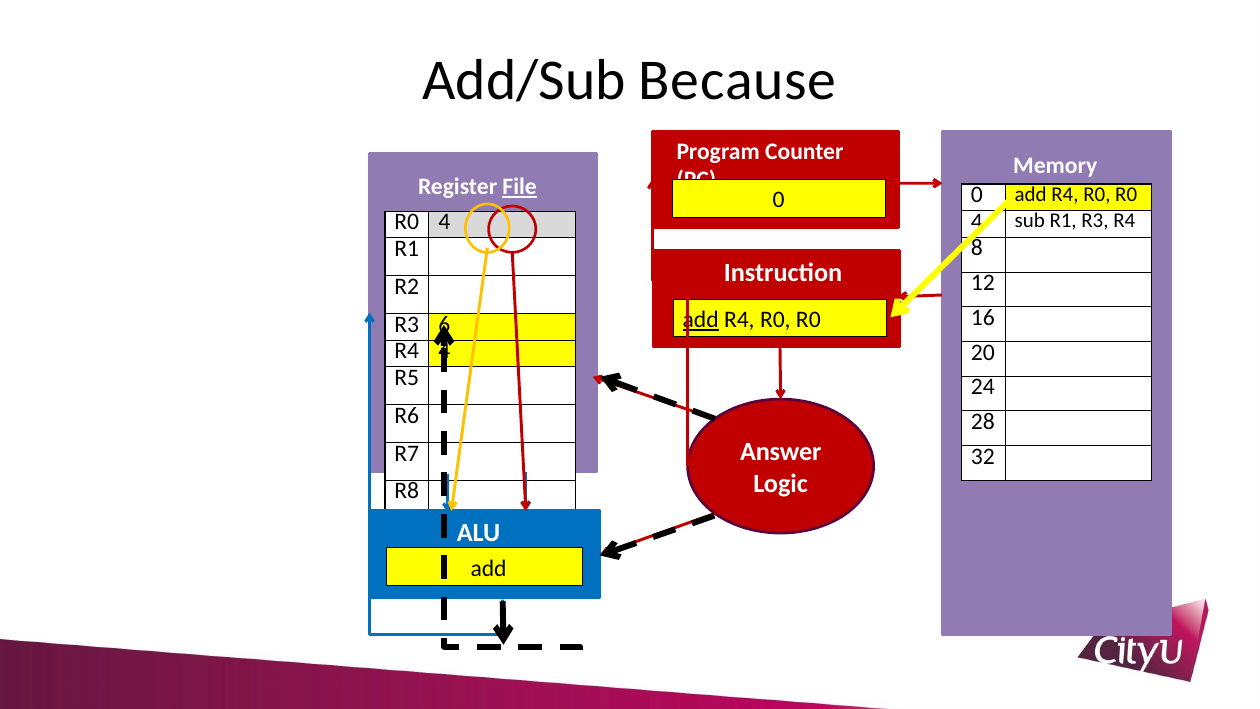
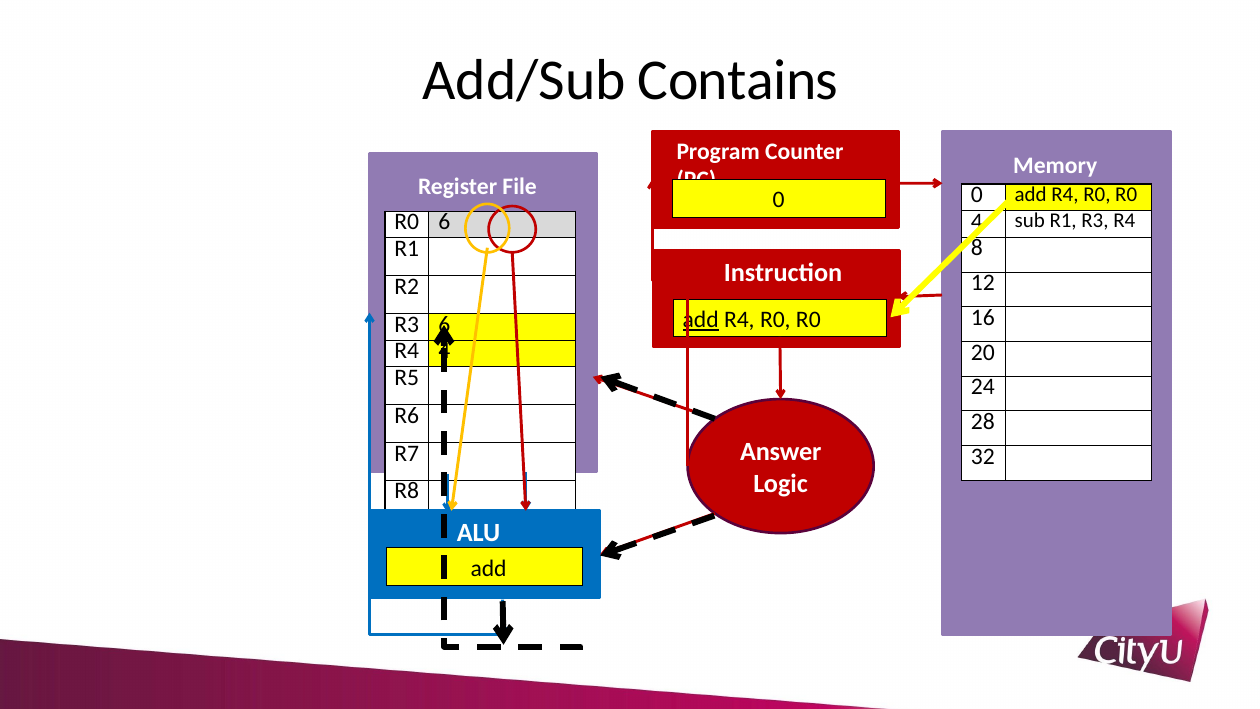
Because: Because -> Contains (738, 80)
File underline: present -> none (520, 187)
4: 4 -> 6 (444, 222)
